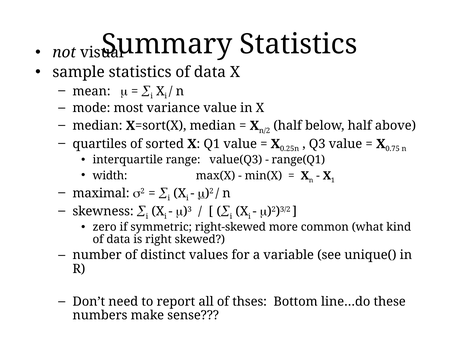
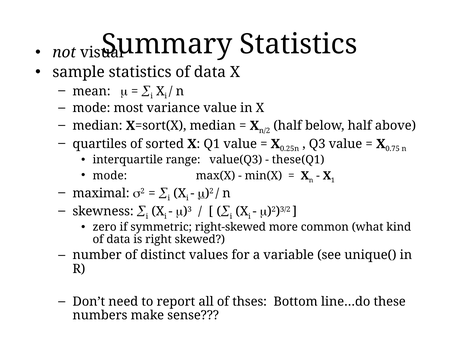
range(Q1: range(Q1 -> these(Q1 (298, 160)
width: width -> mode (110, 176)
